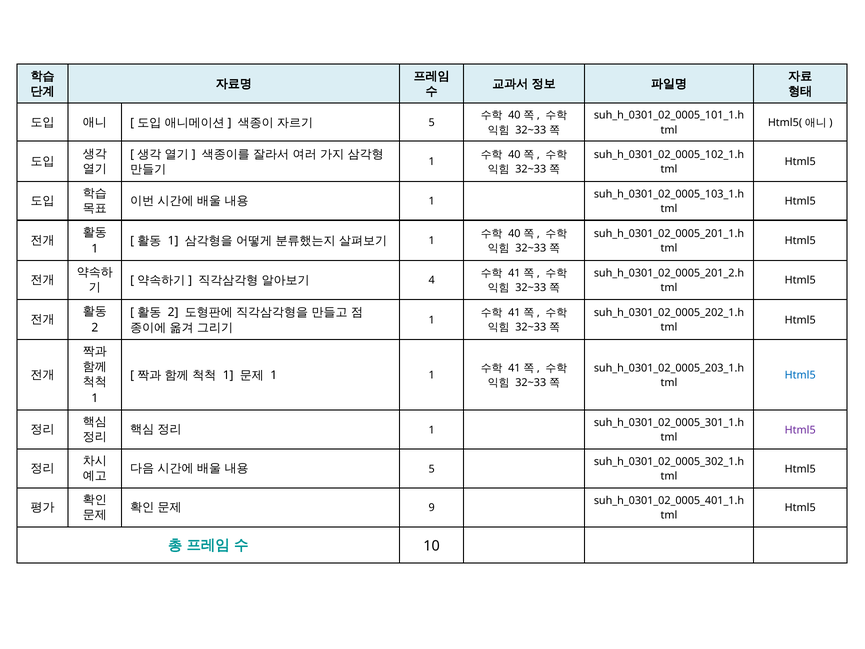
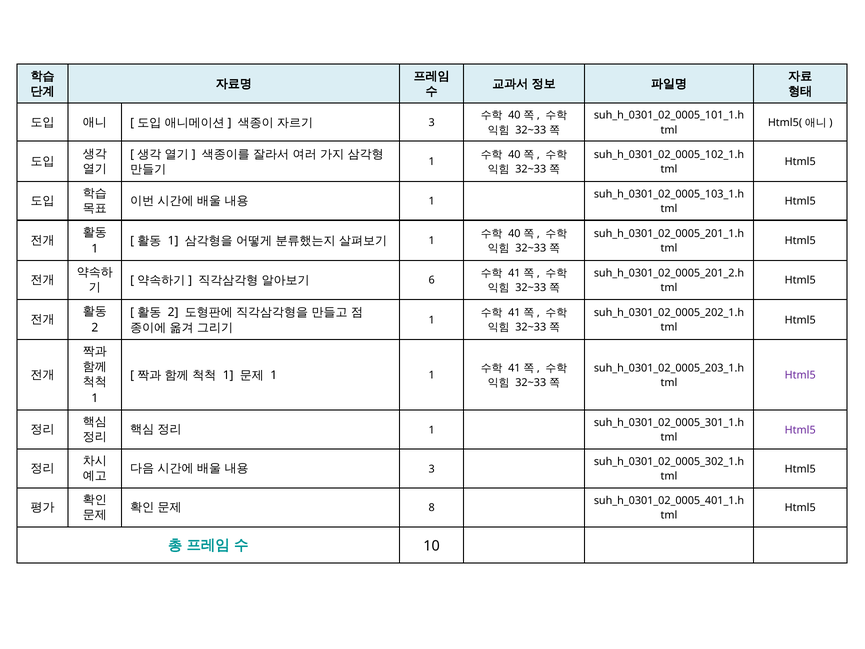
5: 5 -> 3 (432, 123)
4: 4 -> 6 (432, 280)
Html5 colour: blue -> purple (800, 375)
5: 5 -> 3 (432, 469)
9: 9 -> 8 (432, 508)
